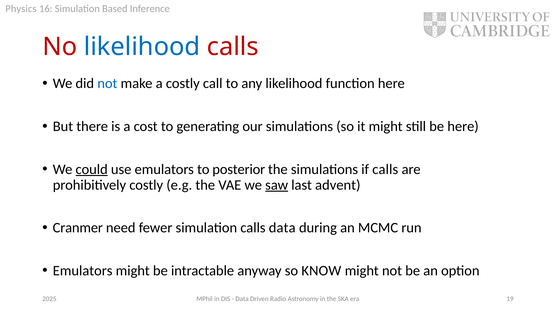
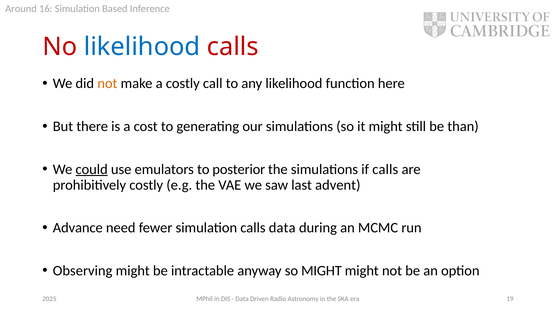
Physics: Physics -> Around (21, 9)
not colour: blue -> orange (107, 83)
be here: here -> than (463, 126)
saw underline: present -> none (277, 185)
Cranmer: Cranmer -> Advance (78, 228)
Emulators: Emulators -> Observing (83, 270)
so KNOW: KNOW -> MIGHT (321, 270)
